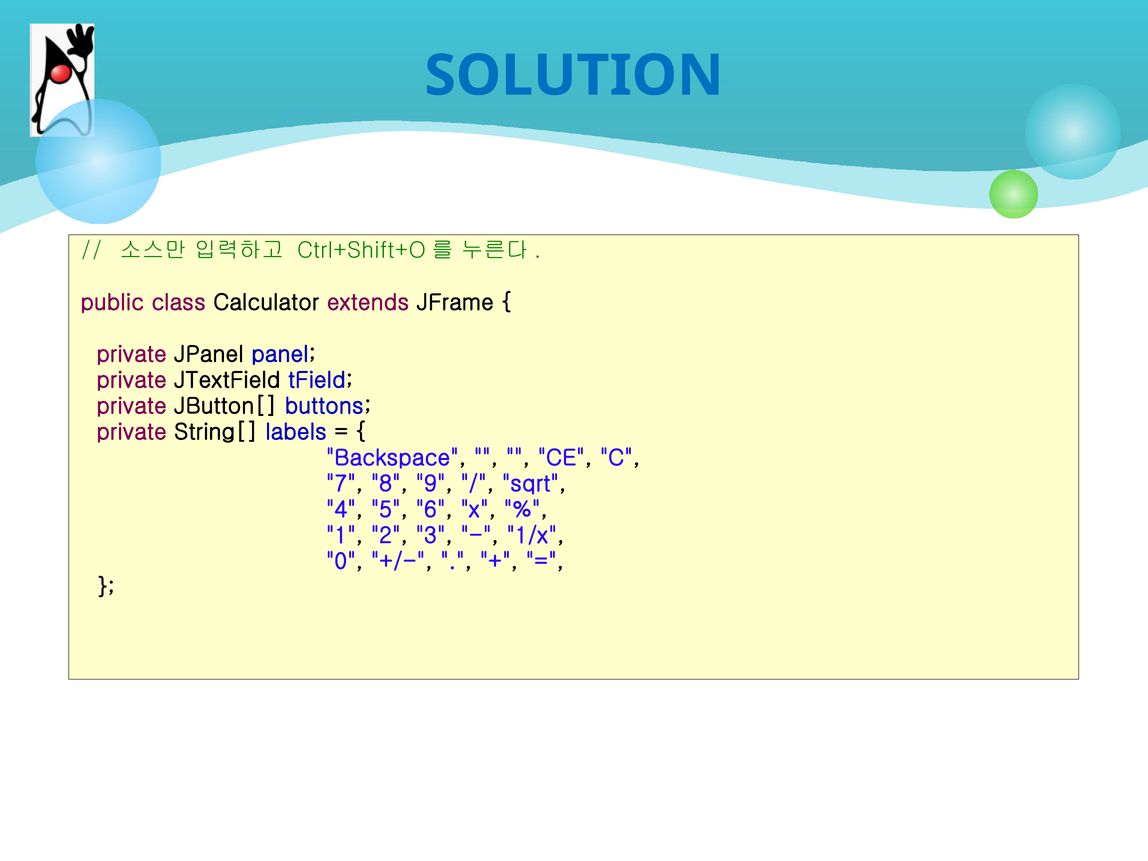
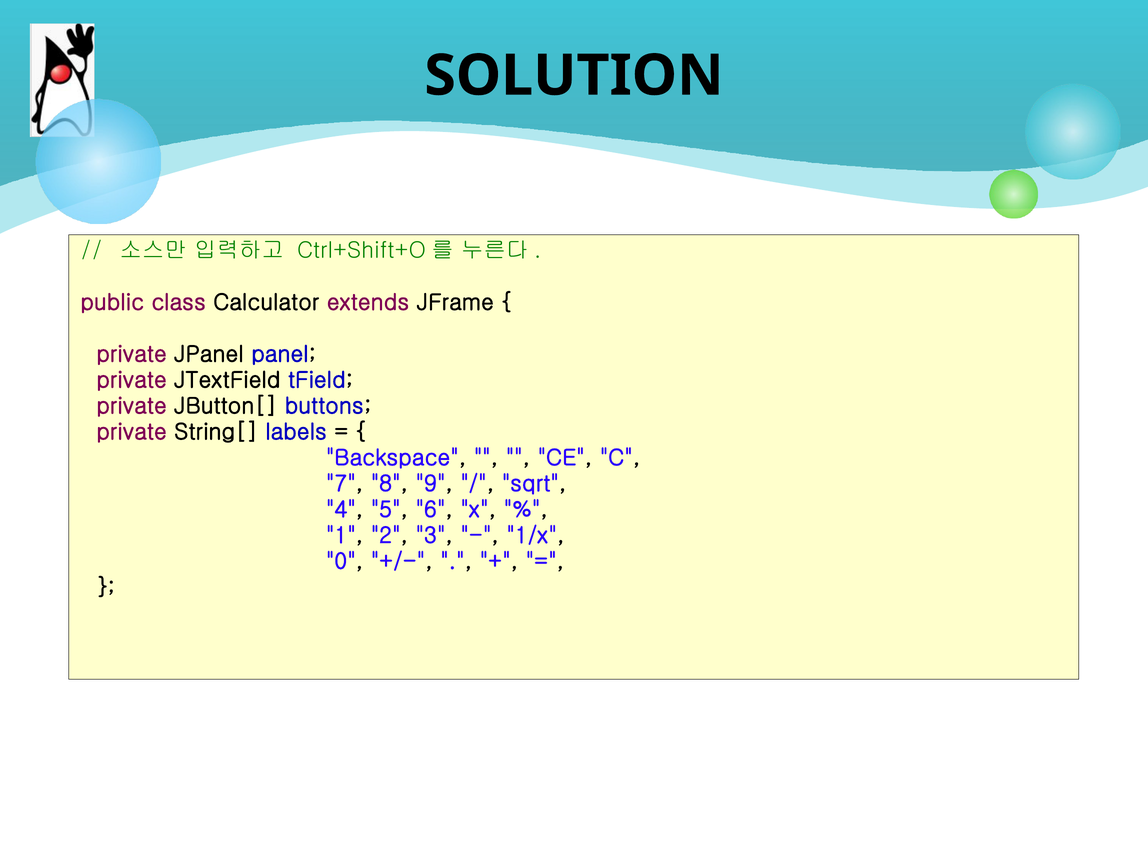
SOLUTION colour: blue -> black (574, 76)
